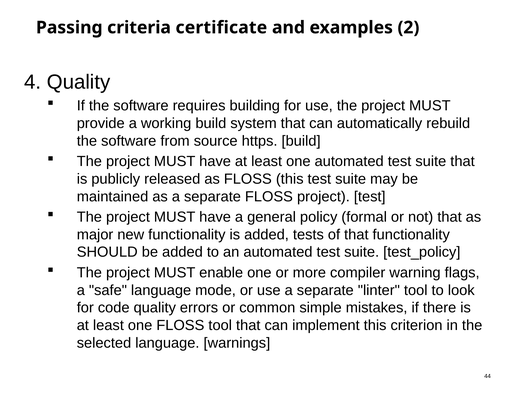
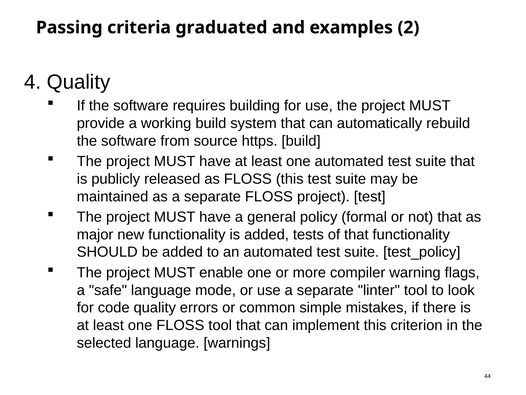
certificate: certificate -> graduated (221, 28)
